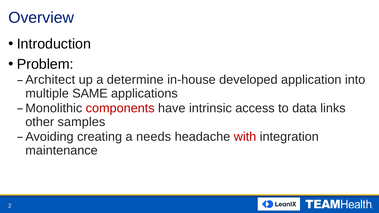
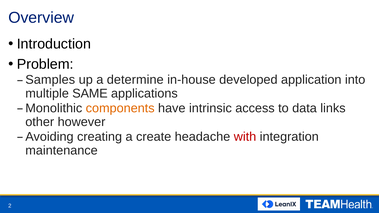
Architect: Architect -> Samples (50, 80)
components colour: red -> orange (120, 108)
samples: samples -> however (82, 122)
needs: needs -> create (154, 137)
